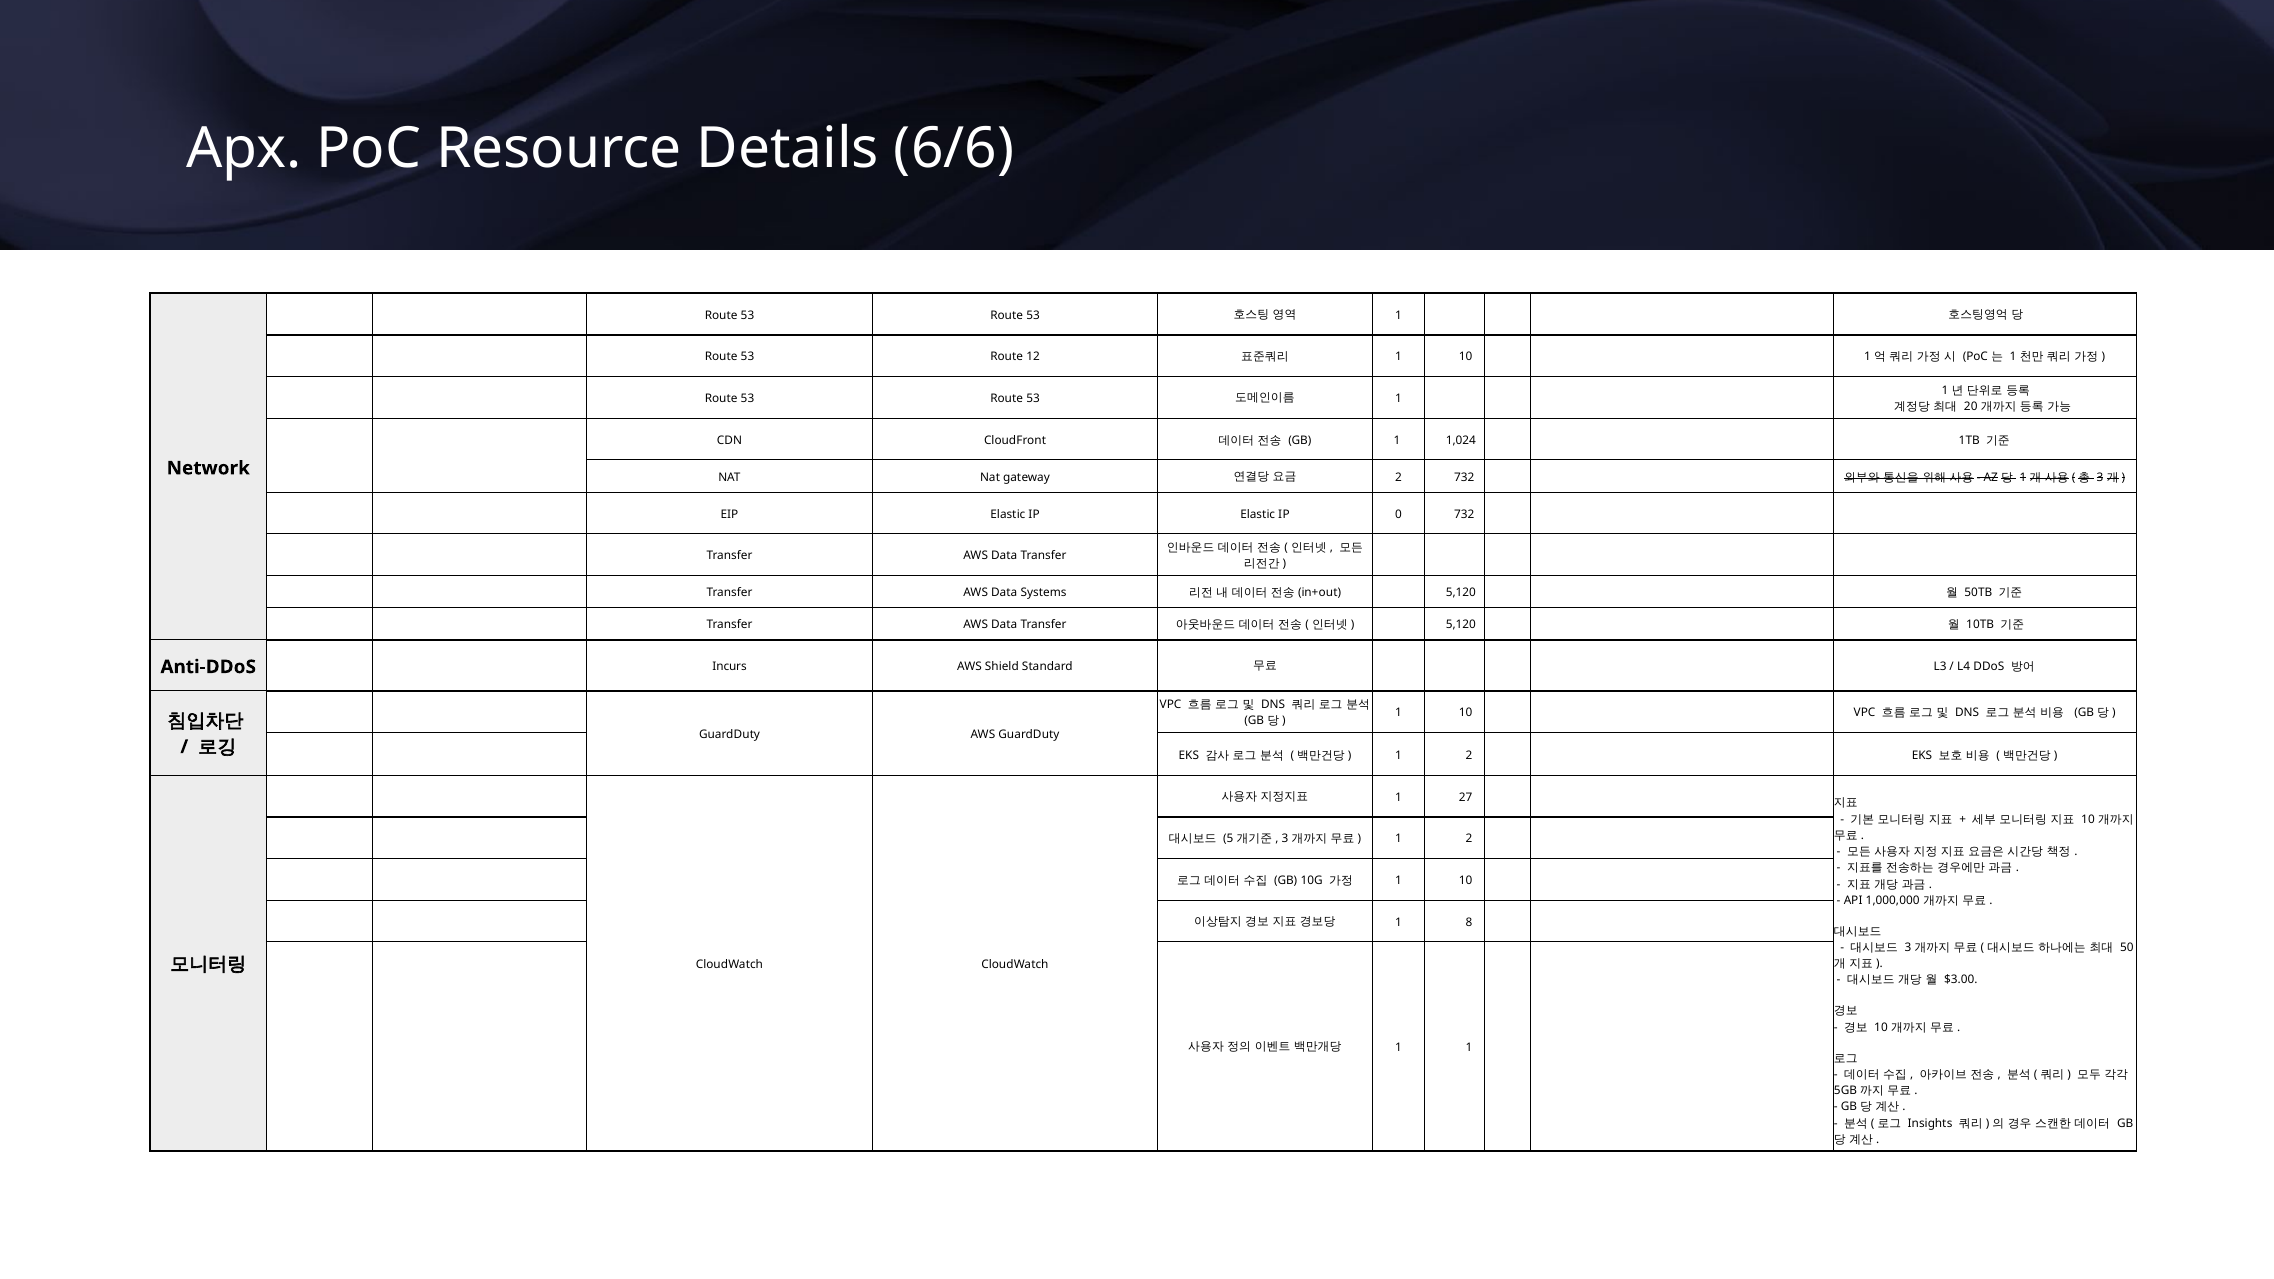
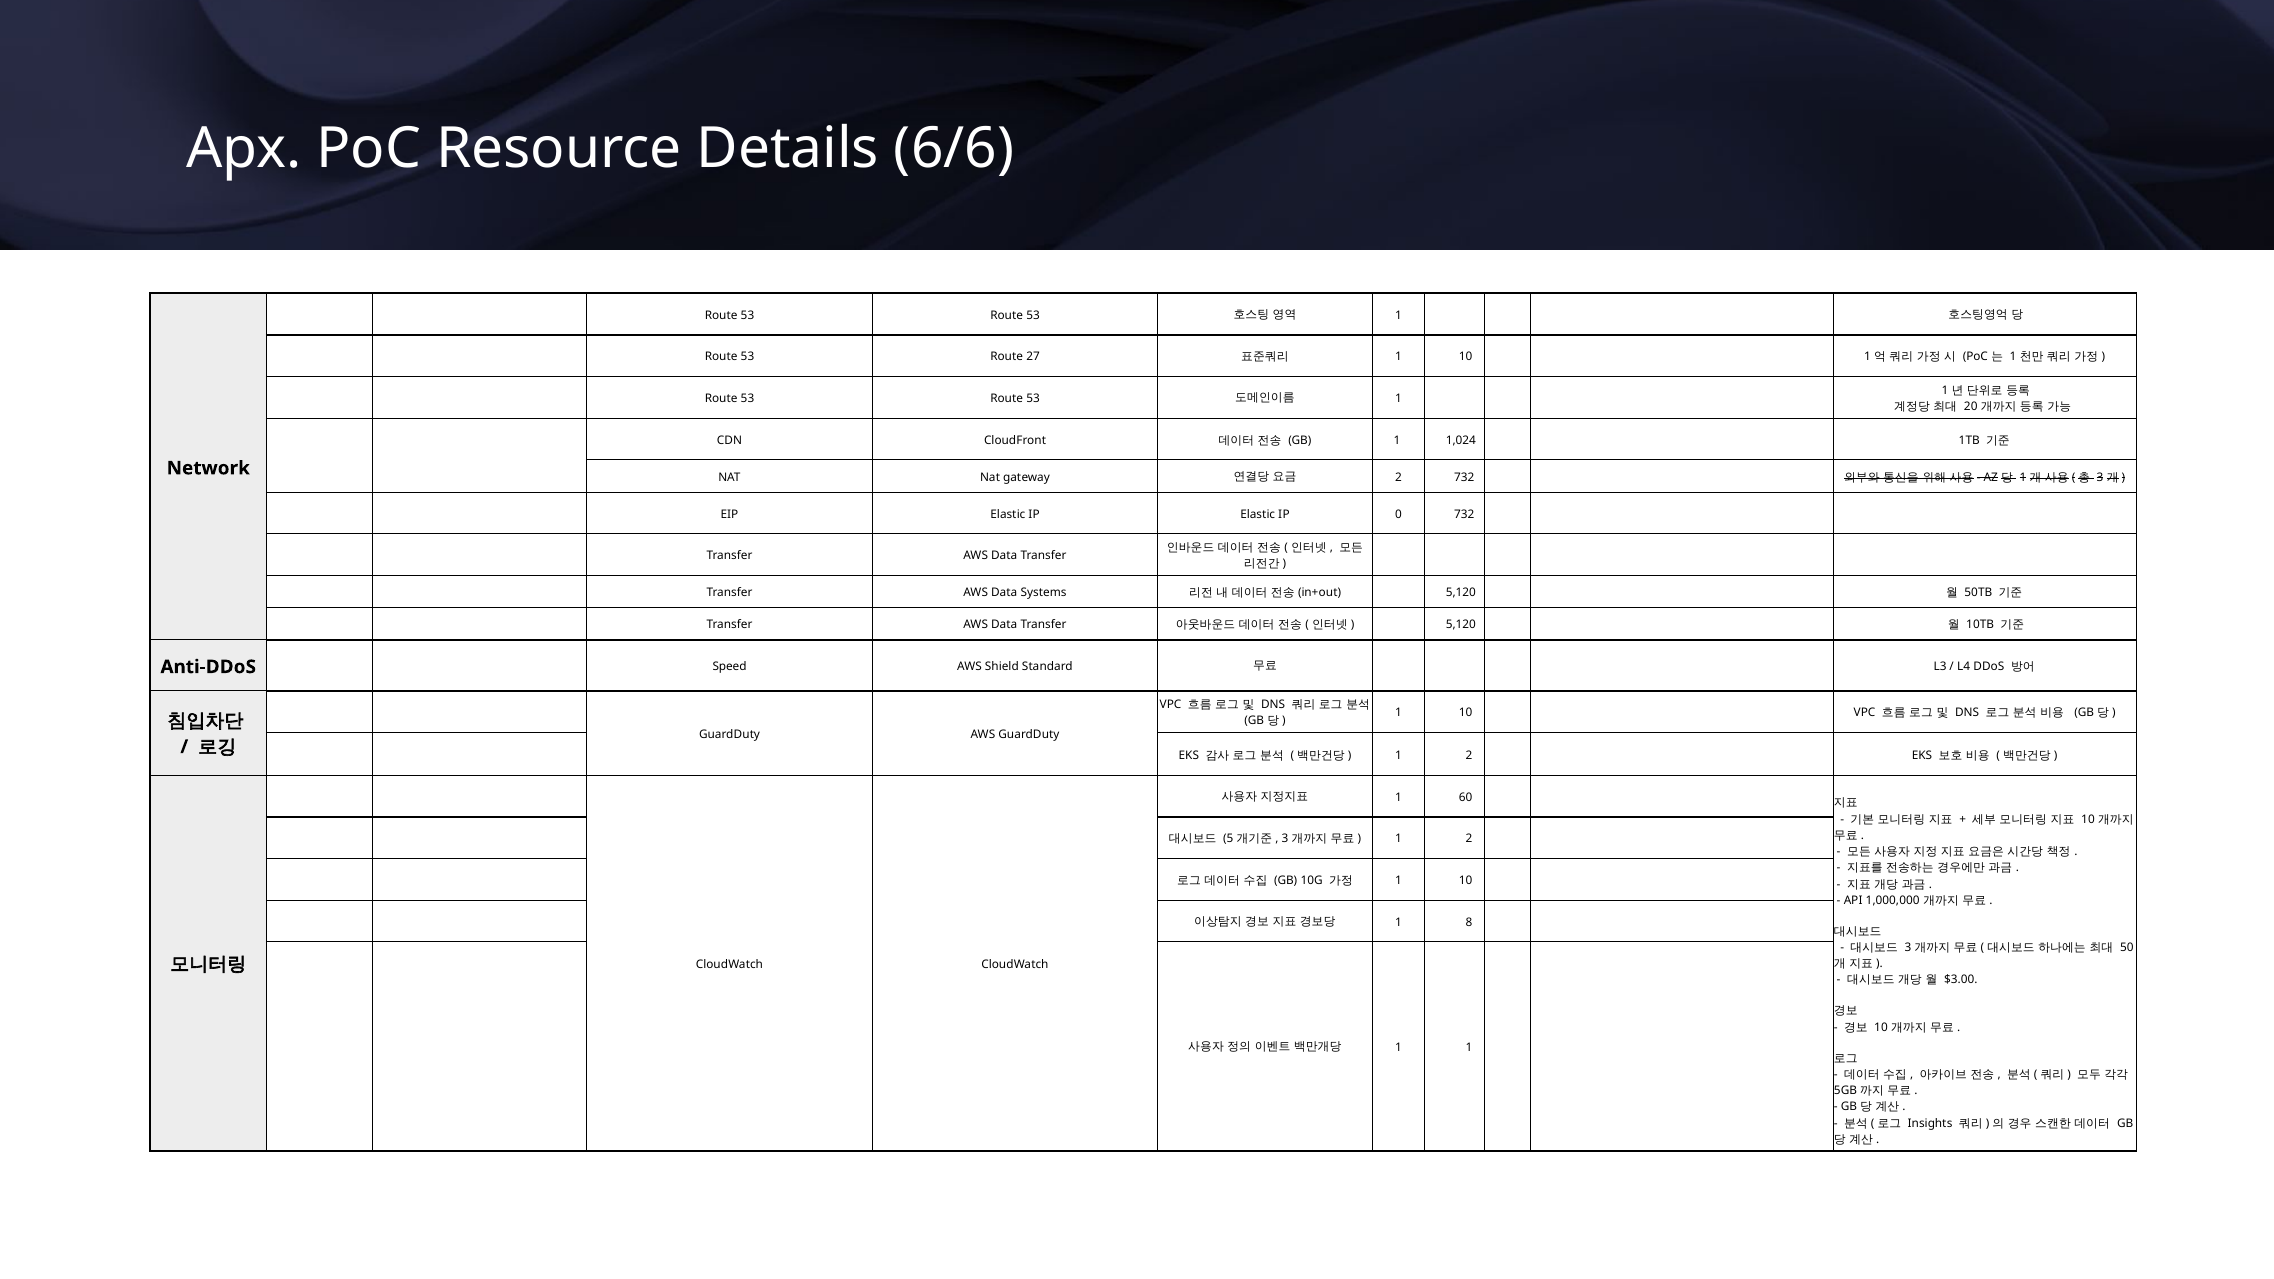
12: 12 -> 27 (1033, 357)
Incurs: Incurs -> Speed (730, 667)
27: 27 -> 60 (1466, 797)
